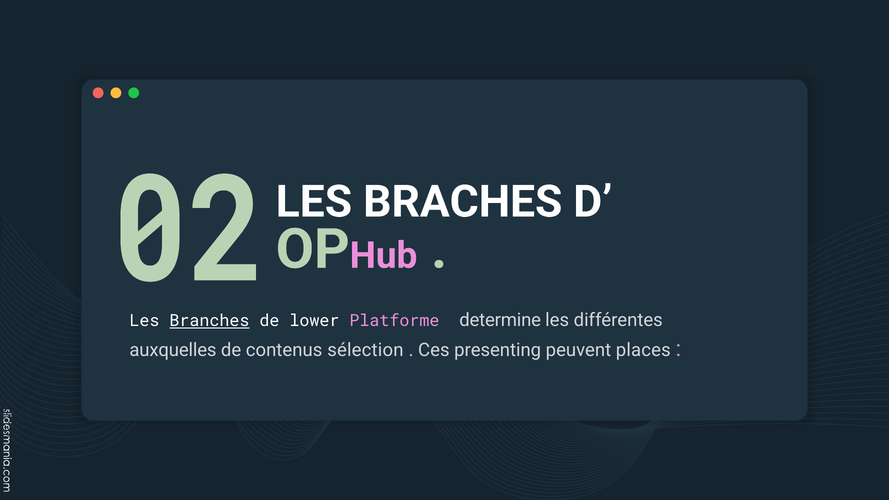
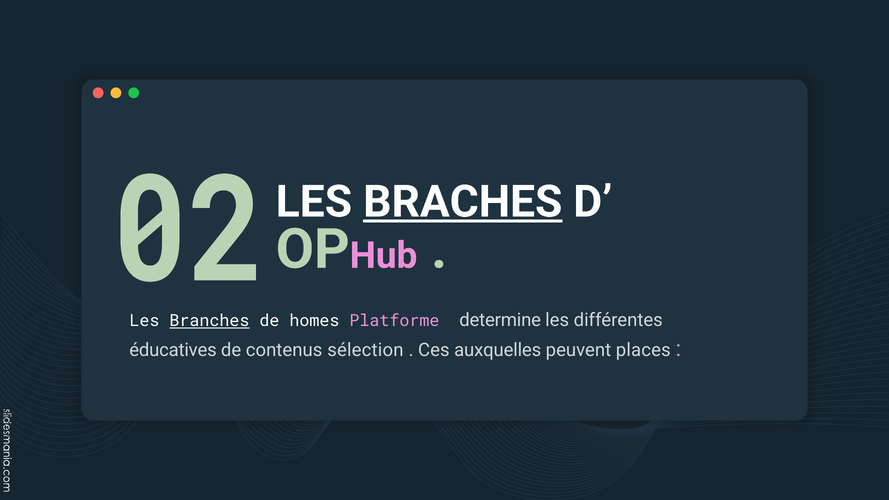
BRACHES underline: none -> present (463, 202)
lower: lower -> homes (314, 321)
auxquelles: auxquelles -> éducatives (173, 350)
presenting: presenting -> auxquelles (498, 350)
